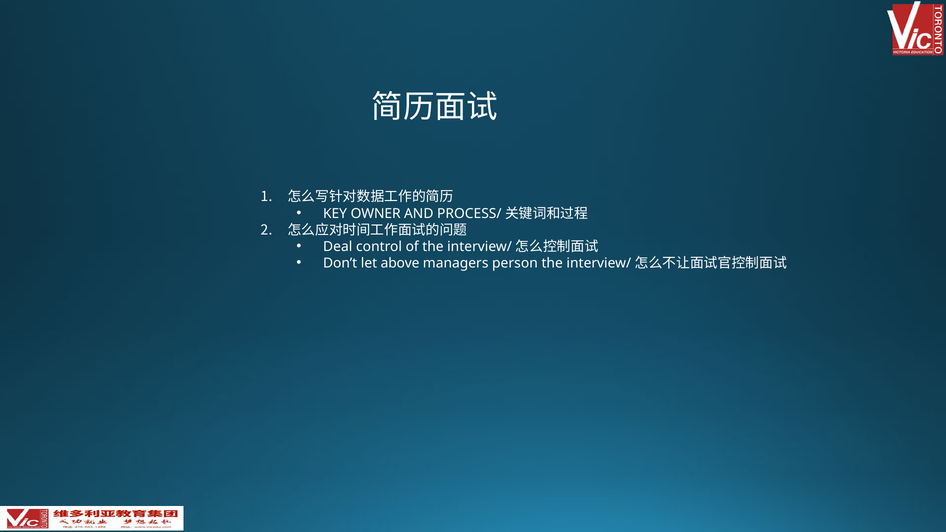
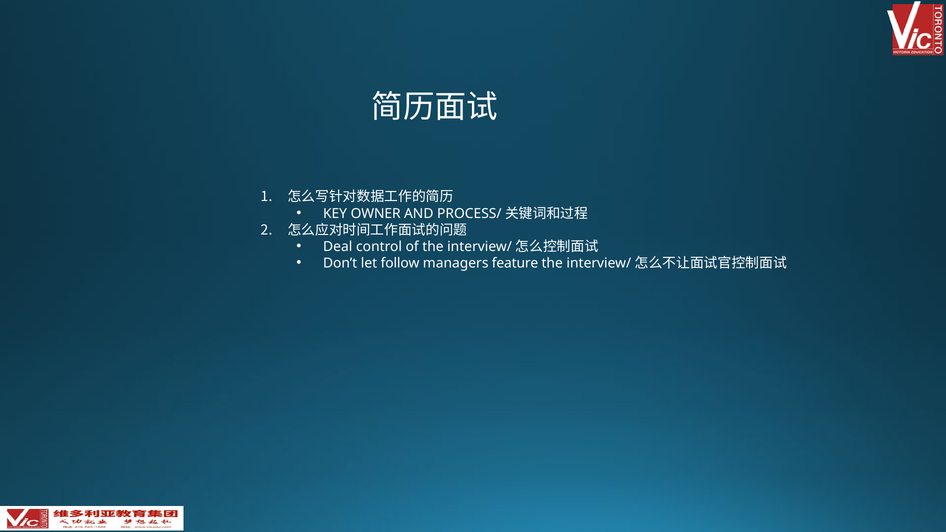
above: above -> follow (400, 263)
person: person -> feature (515, 263)
